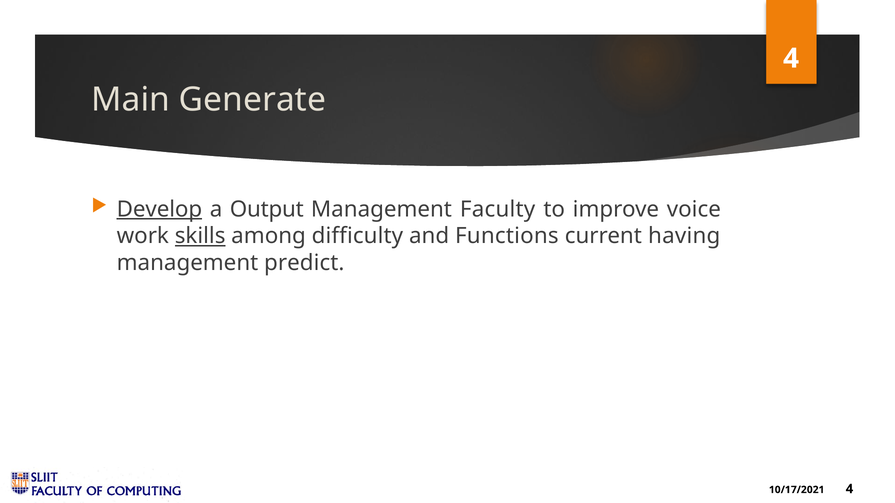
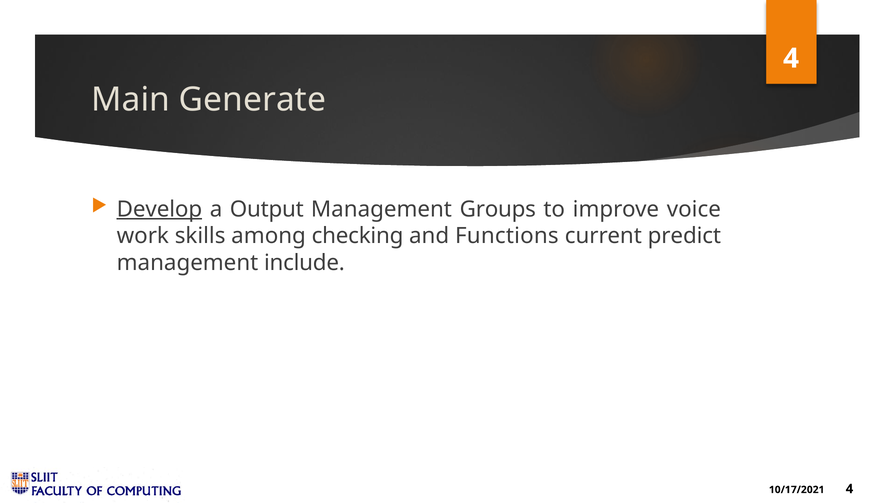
Faculty: Faculty -> Groups (498, 209)
skills underline: present -> none (200, 236)
difficulty: difficulty -> checking (358, 236)
having: having -> predict (684, 236)
predict: predict -> include (304, 263)
